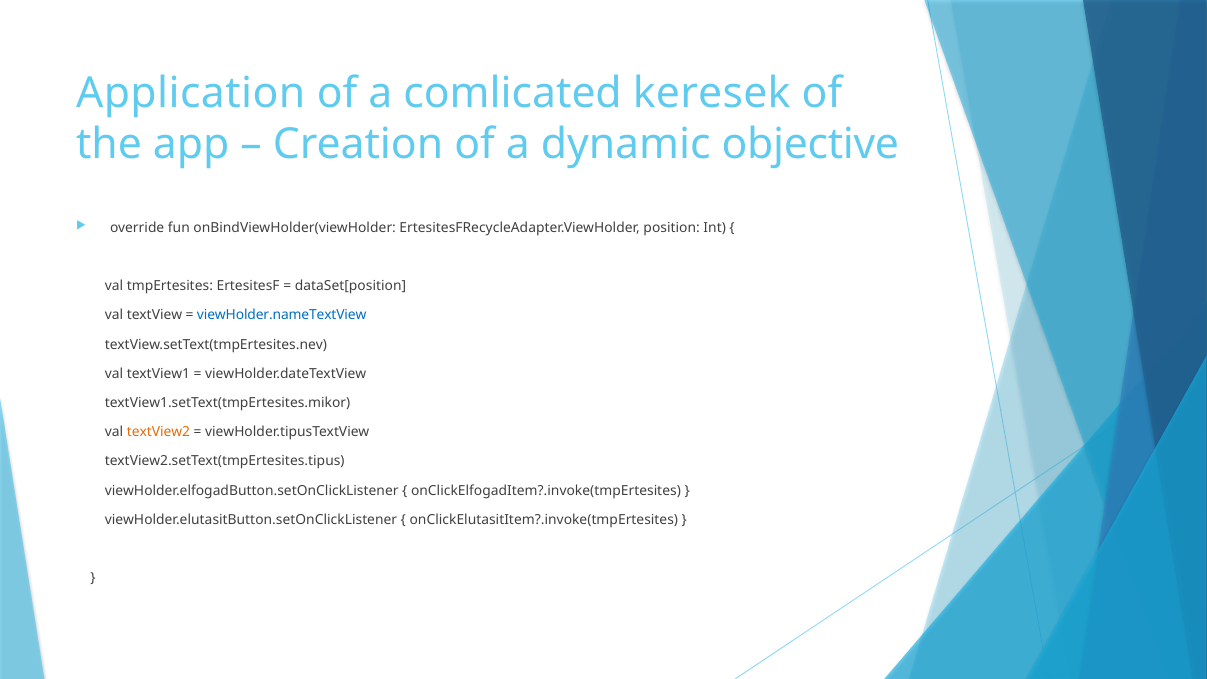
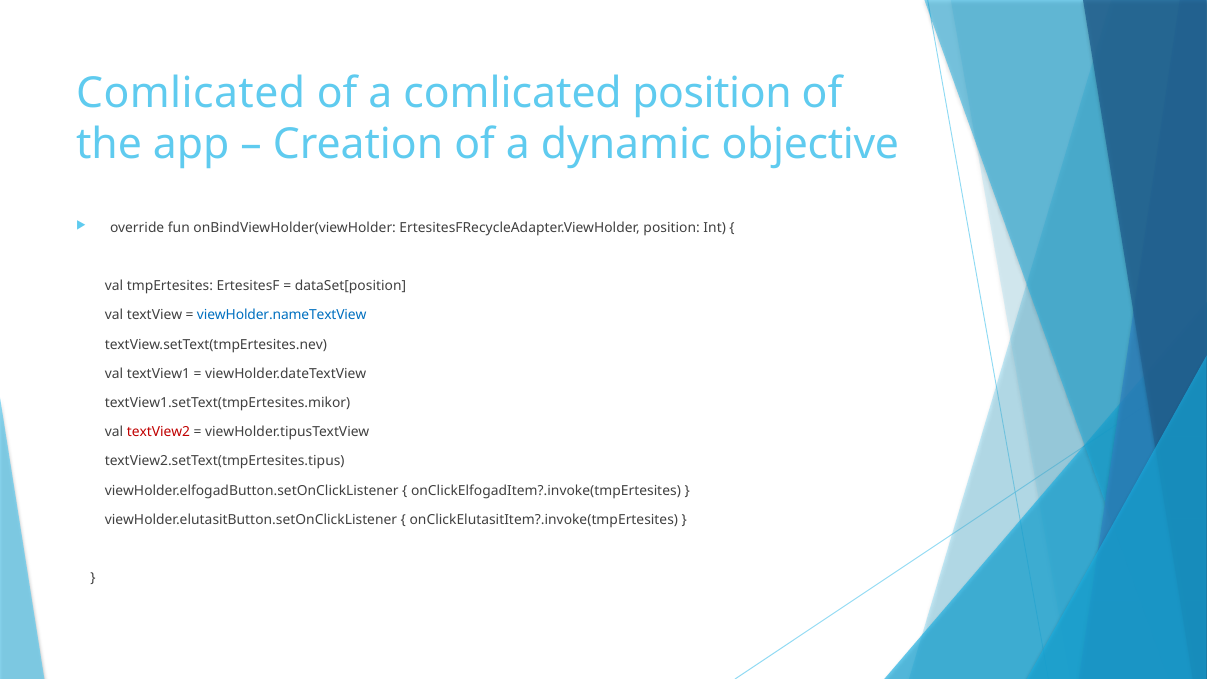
Application: Application -> Comlicated (191, 93)
comlicated keresek: keresek -> position (712, 93)
textView2 colour: orange -> red (158, 432)
